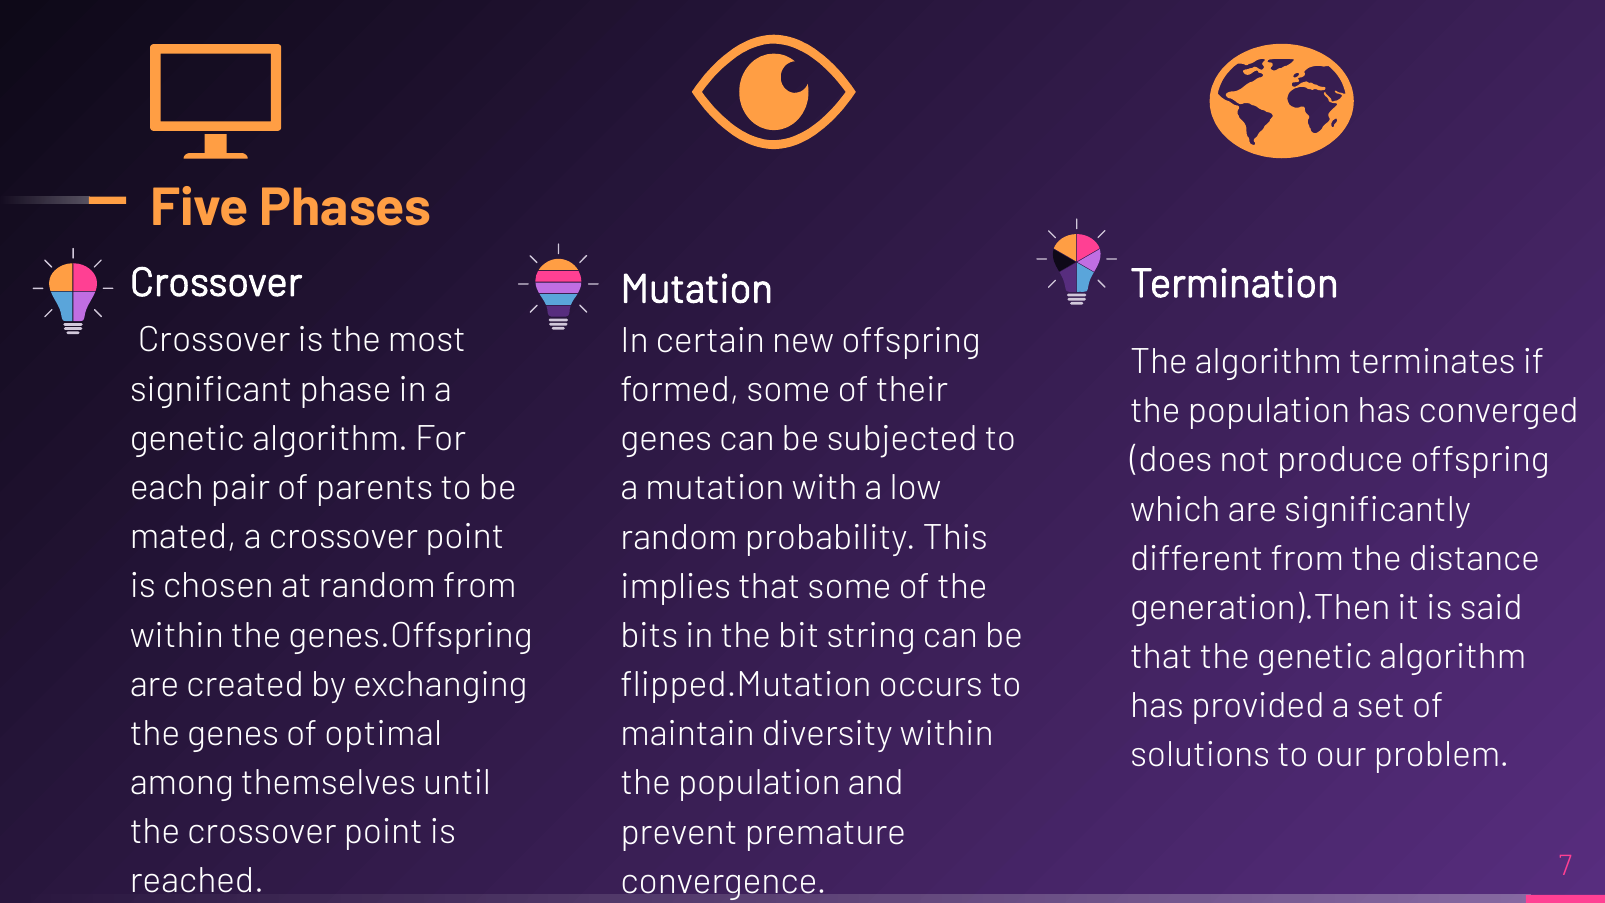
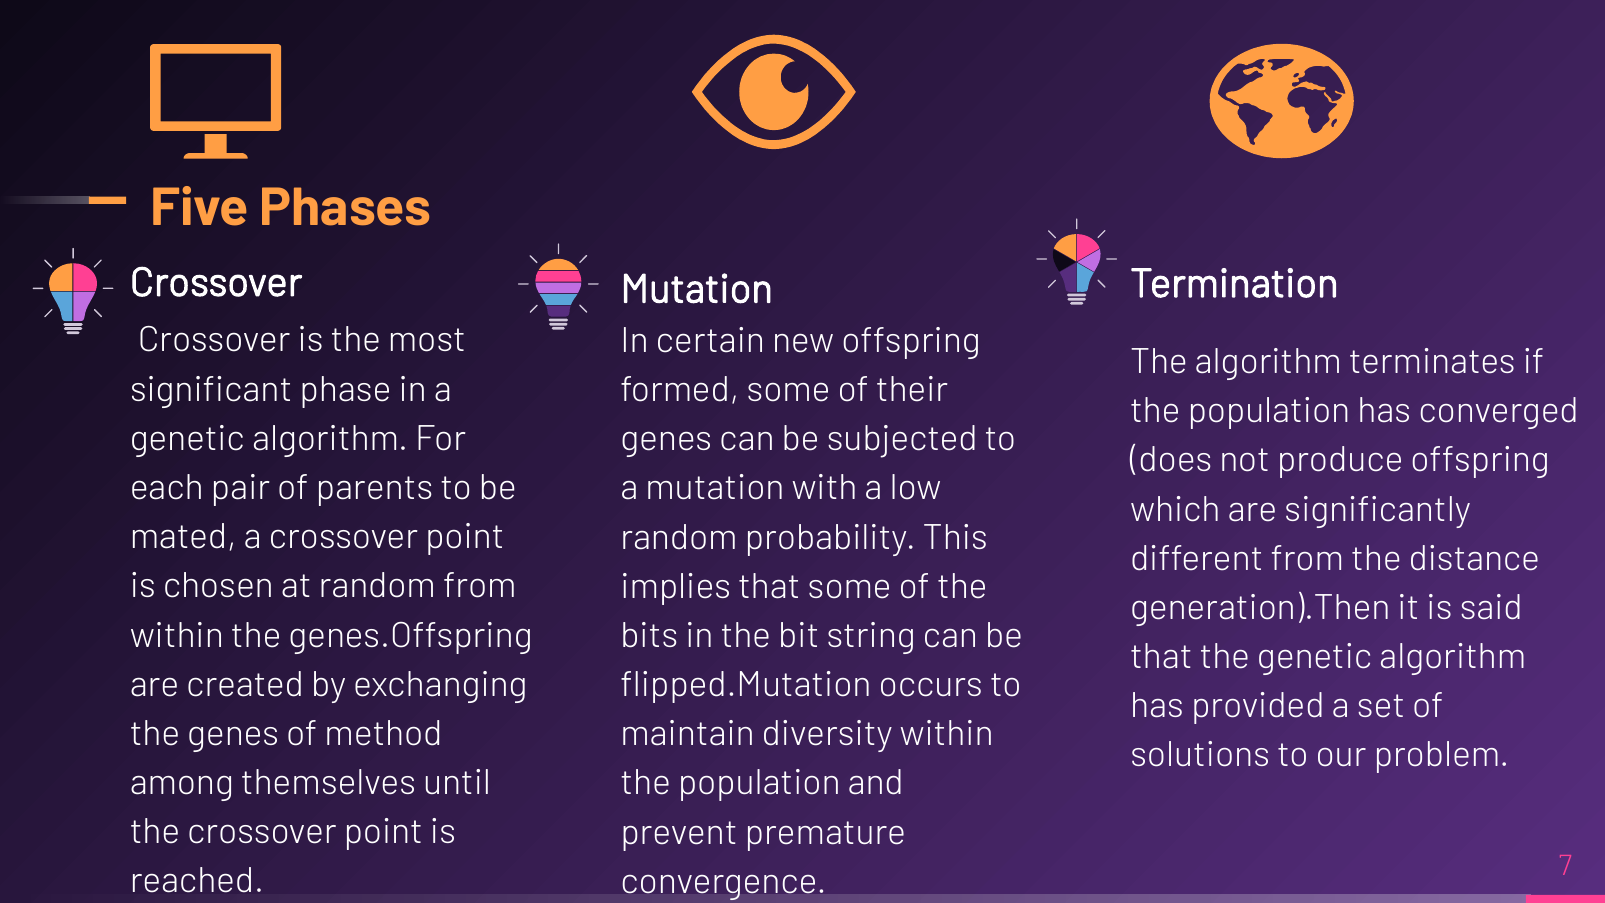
optimal: optimal -> method (383, 733)
